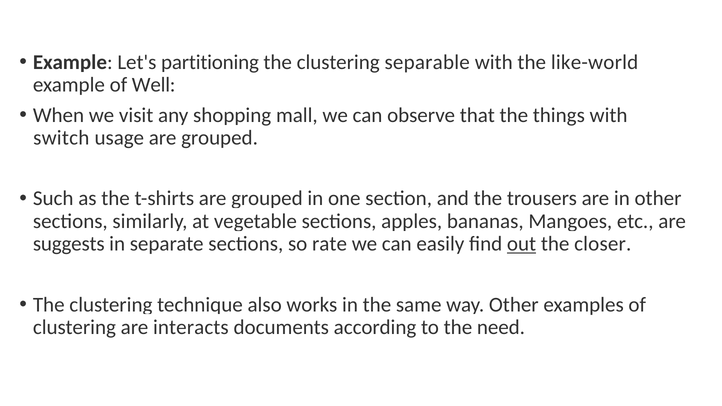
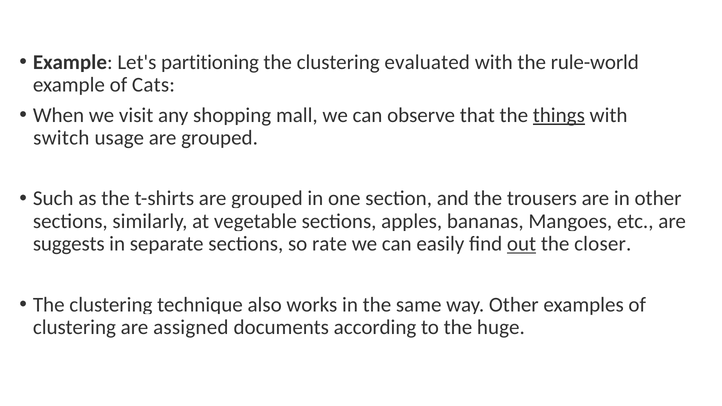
separable: separable -> evaluated (427, 62)
like-world: like-world -> rule-world (595, 62)
Well: Well -> Cats (153, 85)
things underline: none -> present (559, 115)
interacts: interacts -> assigned (191, 327)
need: need -> huge (501, 327)
